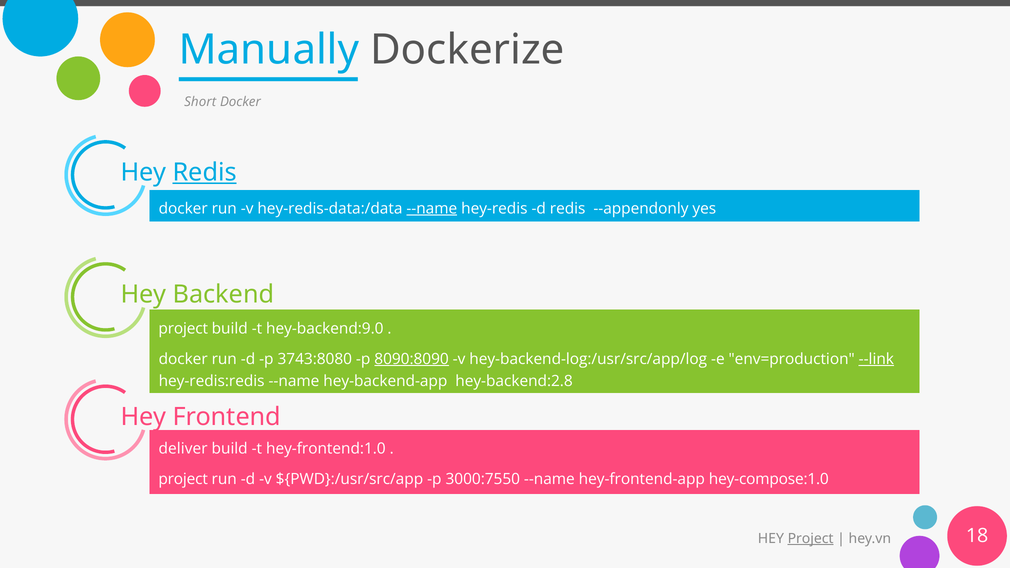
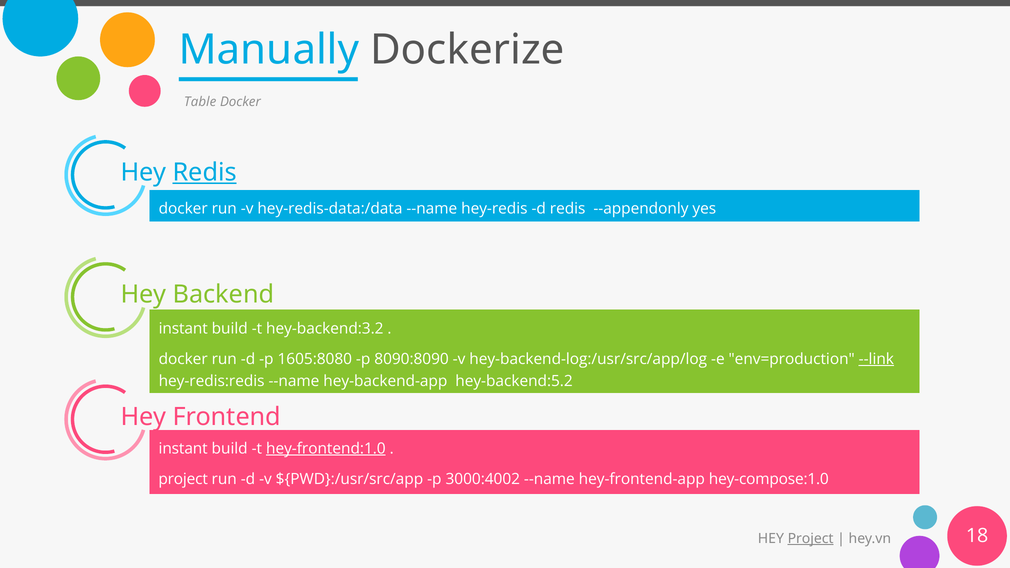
Short: Short -> Table (200, 102)
--name underline: present -> none (432, 209)
project: project -> instant (183, 329)
hey-backend:9.0: hey-backend:9.0 -> hey-backend:3.2 (325, 329)
3743:8080: 3743:8080 -> 1605:8080 (315, 359)
8090:8090 underline: present -> none (412, 359)
hey-backend:2.8: hey-backend:2.8 -> hey-backend:5.2 (514, 381)
deliver: deliver -> instant (183, 449)
hey-frontend:1.0 underline: none -> present (326, 449)
3000:7550: 3000:7550 -> 3000:4002 (483, 479)
